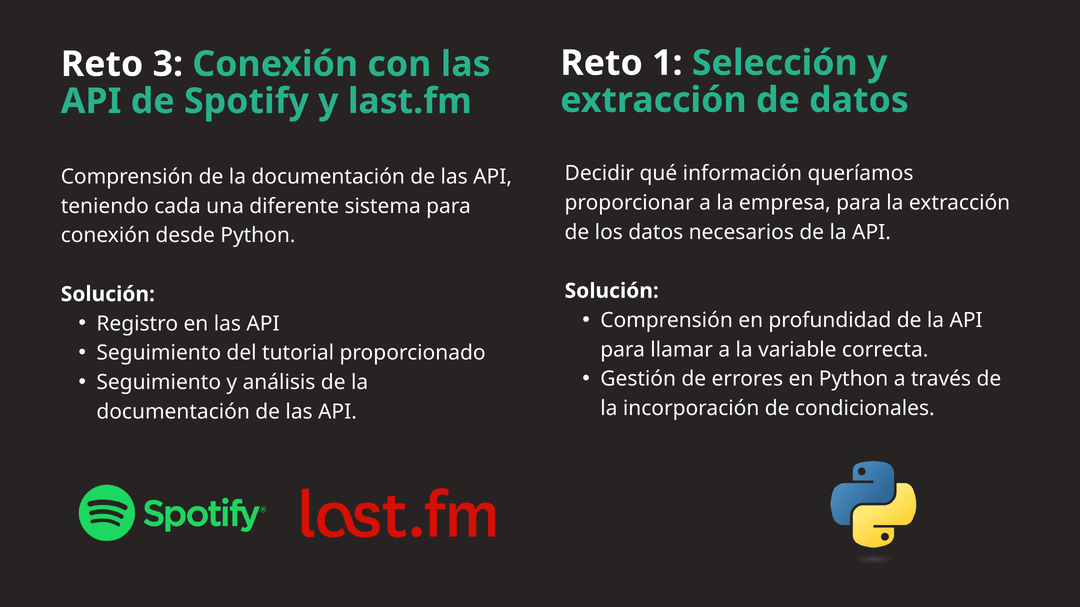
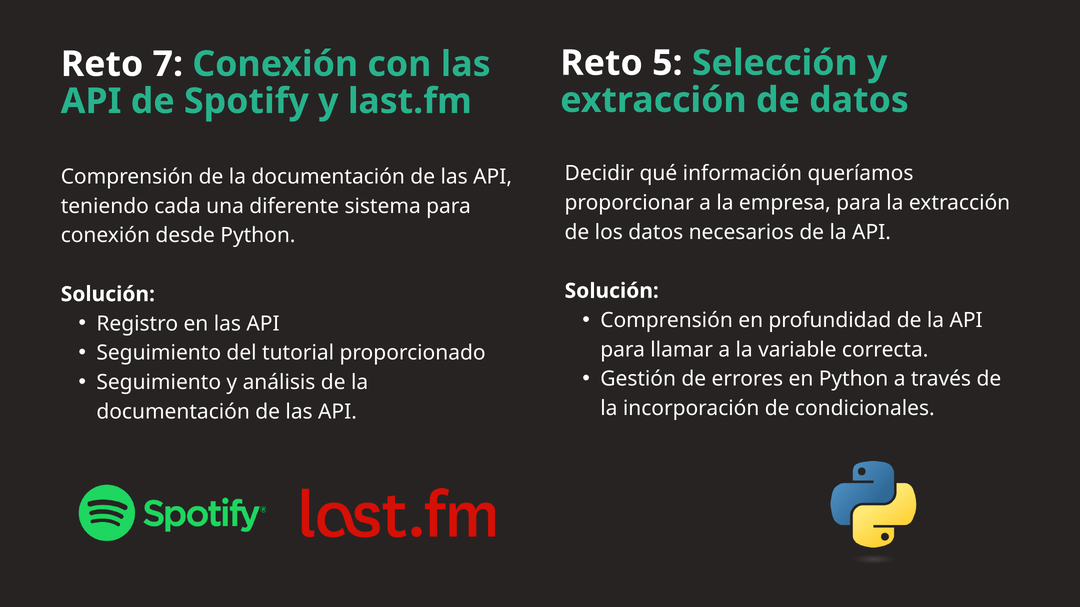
1: 1 -> 5 (667, 63)
3: 3 -> 7 (168, 64)
